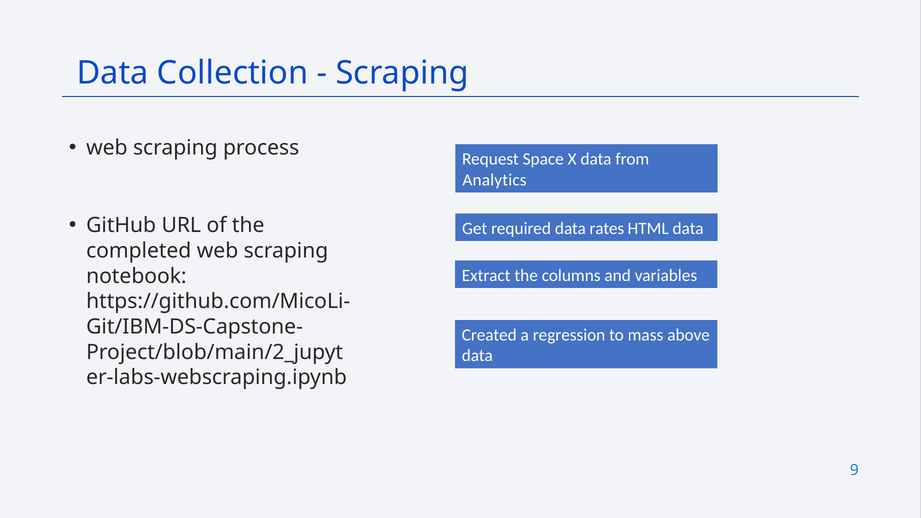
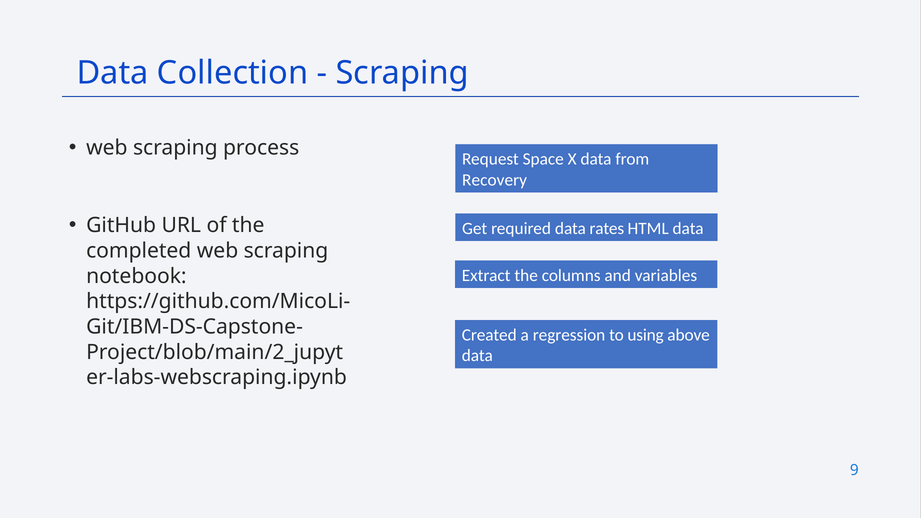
Analytics: Analytics -> Recovery (495, 180)
mass: mass -> using (646, 335)
